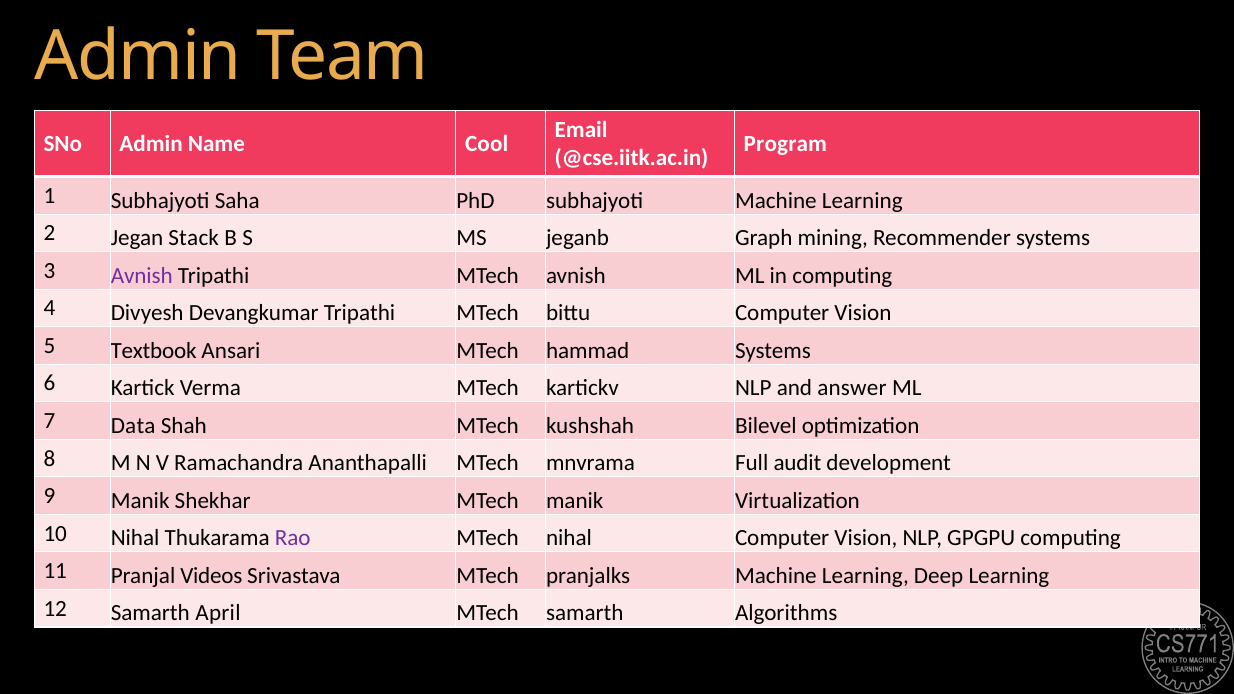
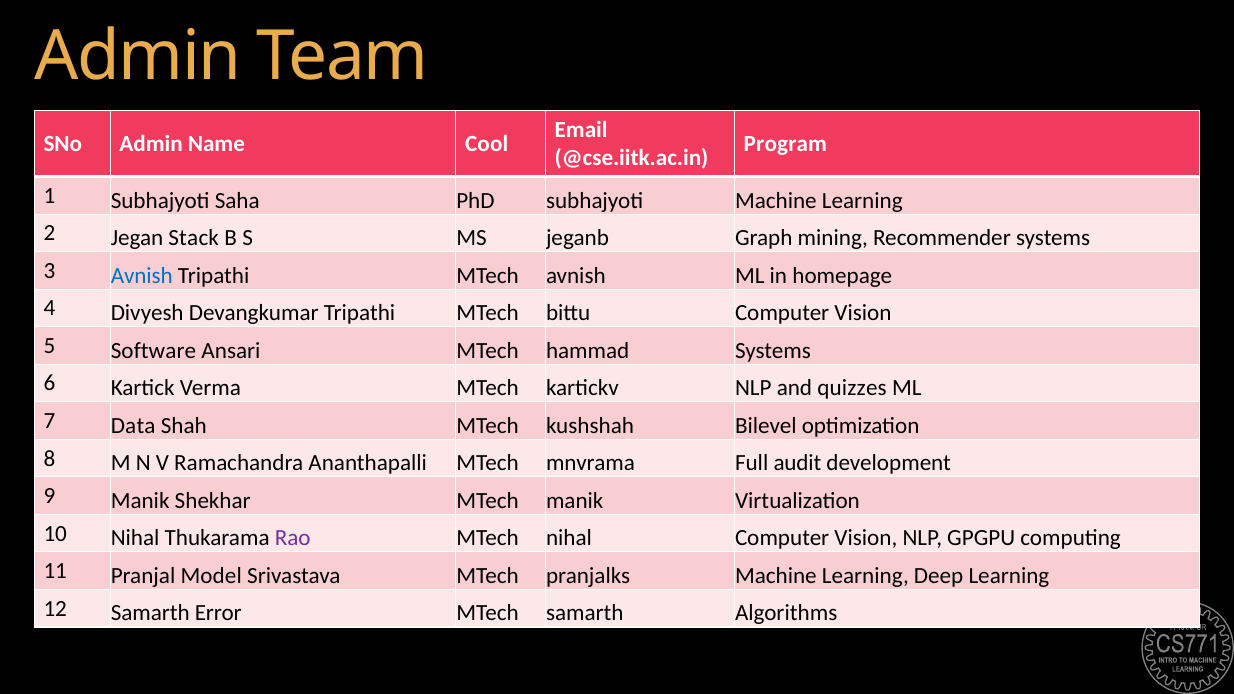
Avnish colour: purple -> blue (142, 275)
in computing: computing -> homepage (842, 275)
Textbook: Textbook -> Software (153, 351)
answer: answer -> quizzes (852, 388)
Videos: Videos -> Model (211, 576)
April: April -> Error (218, 613)
